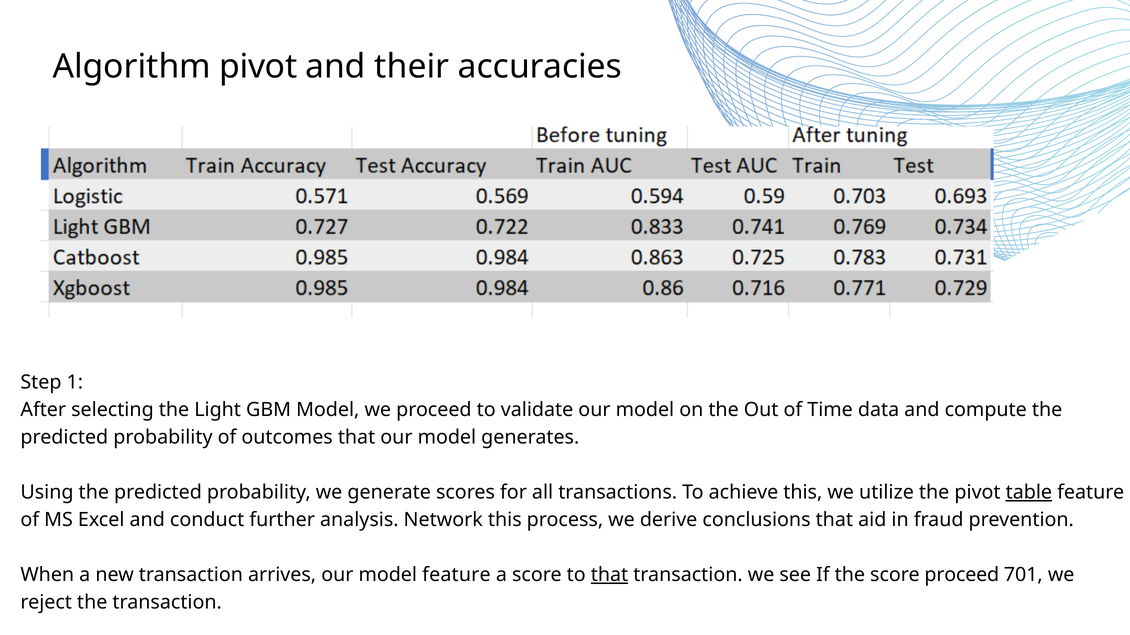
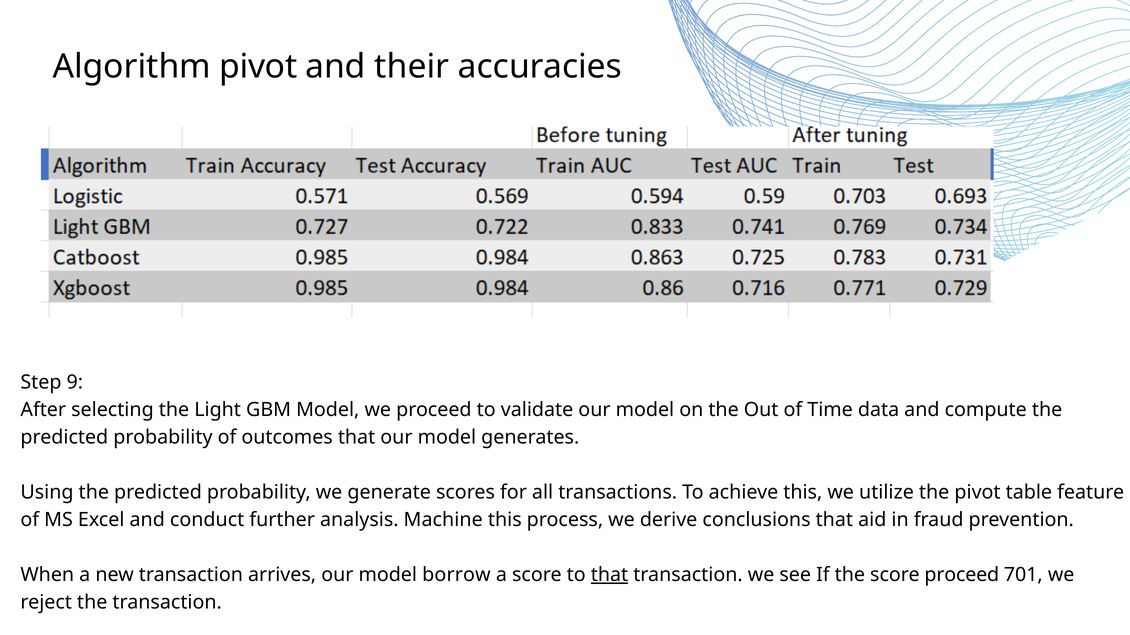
1: 1 -> 9 (75, 383)
table underline: present -> none (1029, 493)
Network: Network -> Machine (443, 520)
model feature: feature -> borrow (456, 575)
